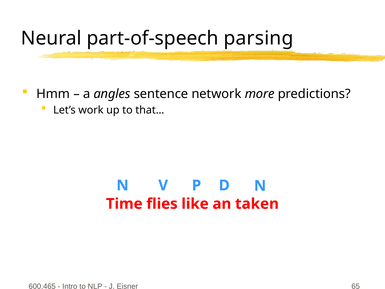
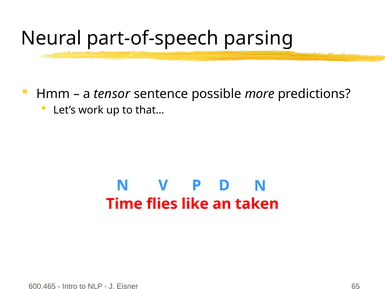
angles: angles -> tensor (112, 94)
network: network -> possible (216, 94)
